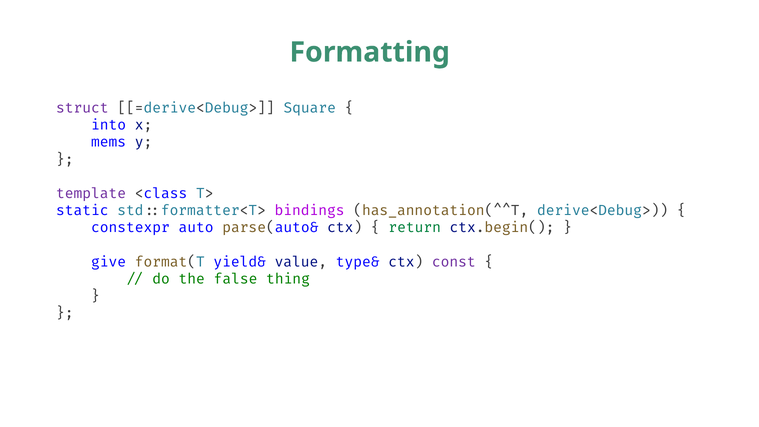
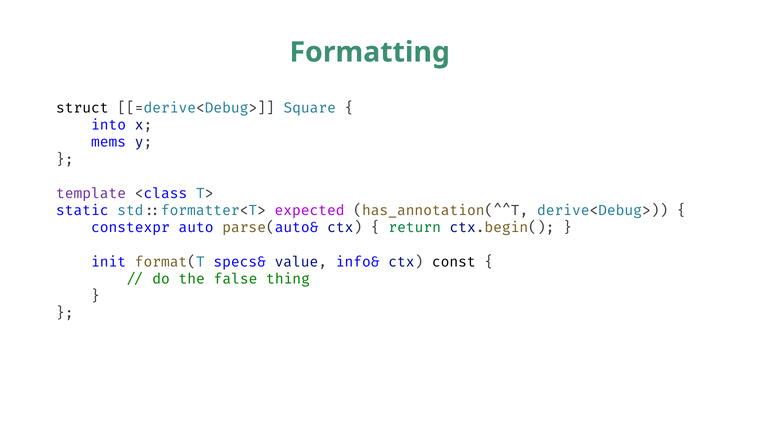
struct colour: purple -> black (82, 108)
bindings: bindings -> expected (310, 211)
give: give -> init (109, 262)
yield&: yield& -> specs& (240, 262)
type&: type& -> info& (358, 262)
const colour: purple -> black (454, 262)
